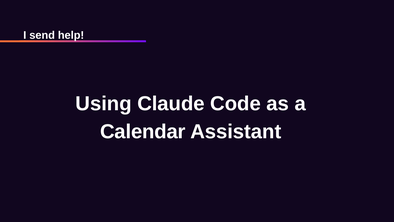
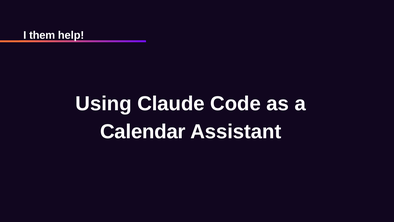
send: send -> them (42, 35)
